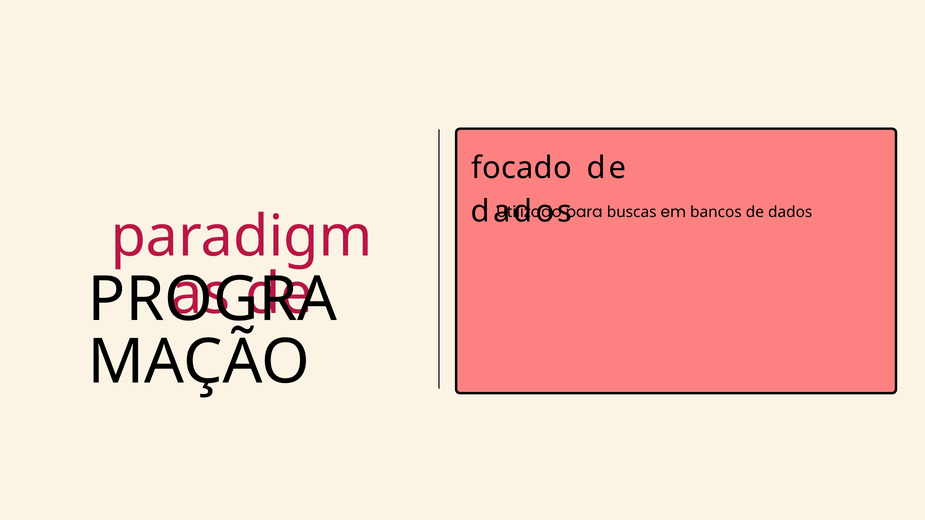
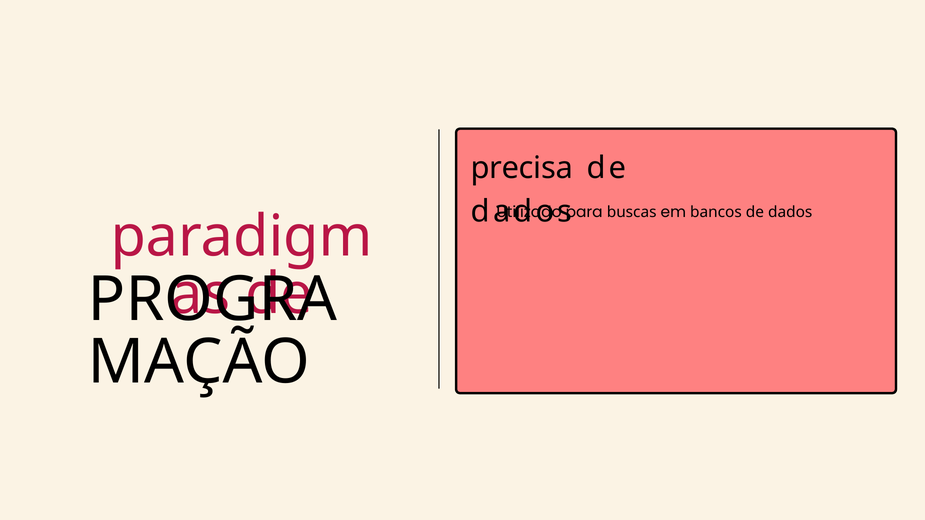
focado: focado -> precisa (522, 168)
